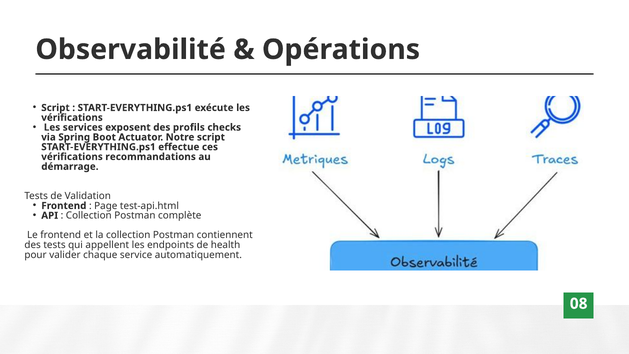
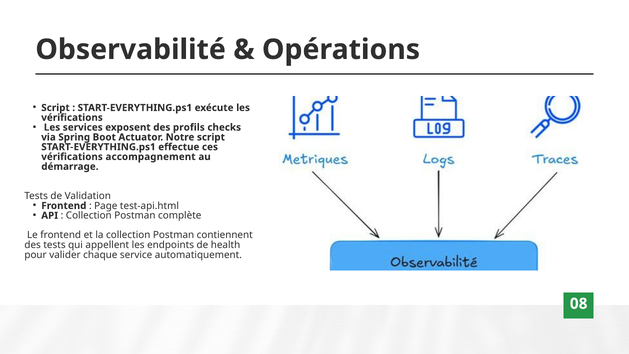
recommandations: recommandations -> accompagnement (151, 157)
